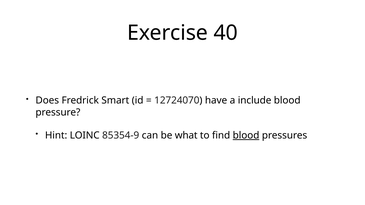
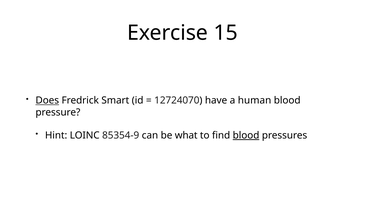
40: 40 -> 15 (226, 33)
Does underline: none -> present (47, 101)
include: include -> human (255, 101)
